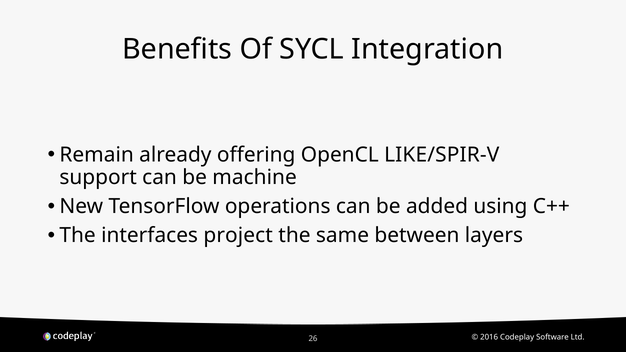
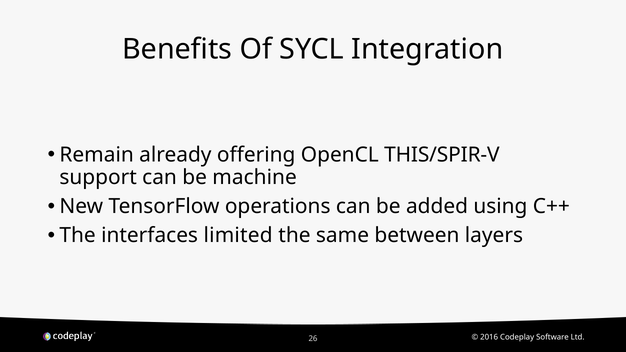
LIKE/SPIR-V: LIKE/SPIR-V -> THIS/SPIR-V (442, 155)
project: project -> limited (238, 236)
